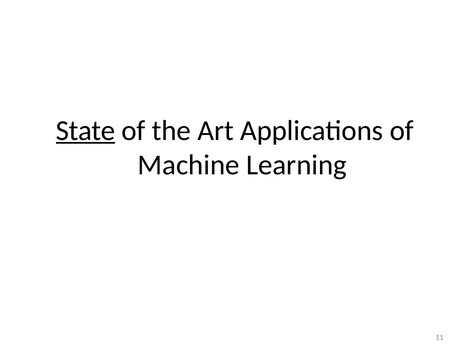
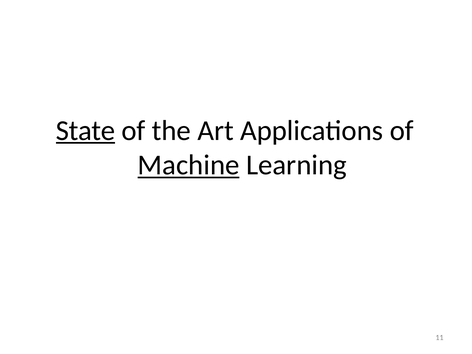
Machine underline: none -> present (189, 165)
